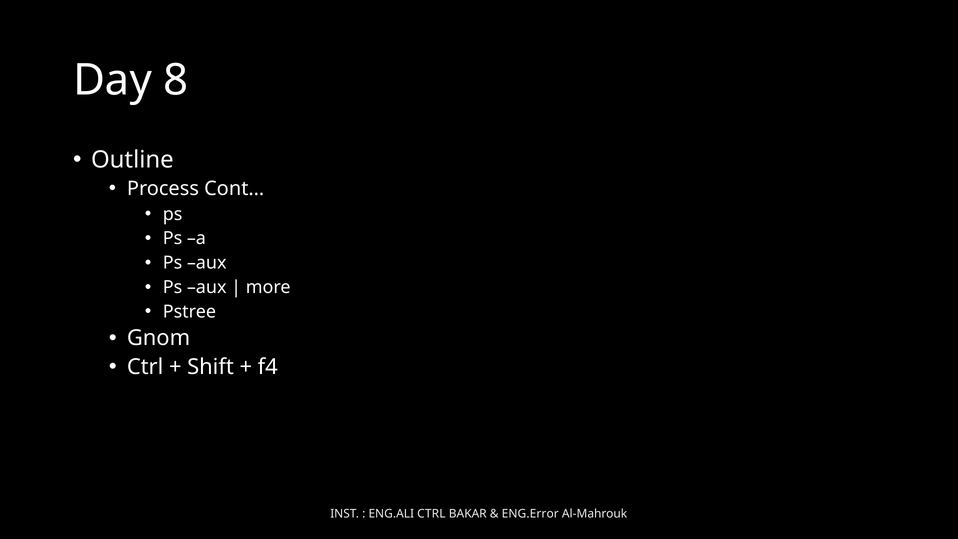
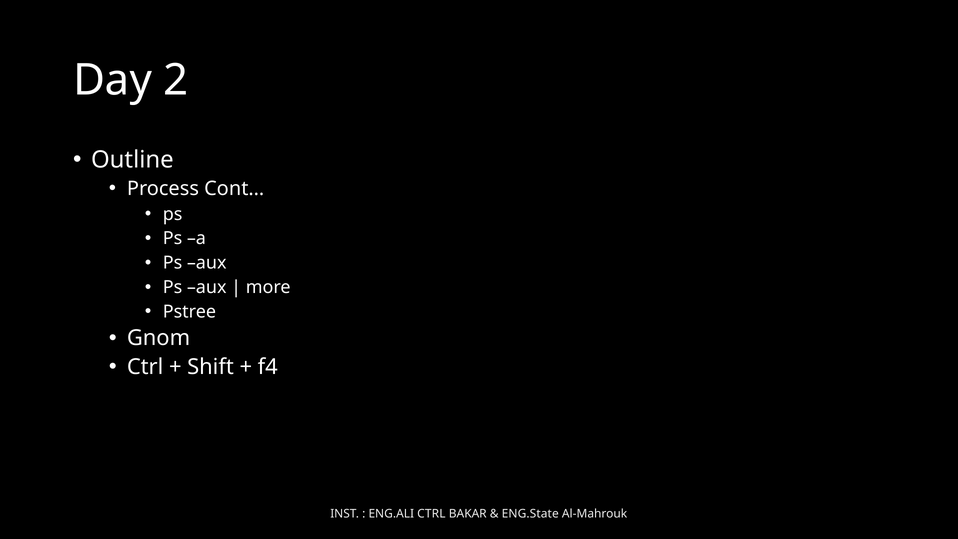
8: 8 -> 2 (176, 80)
ENG.Error: ENG.Error -> ENG.State (530, 514)
